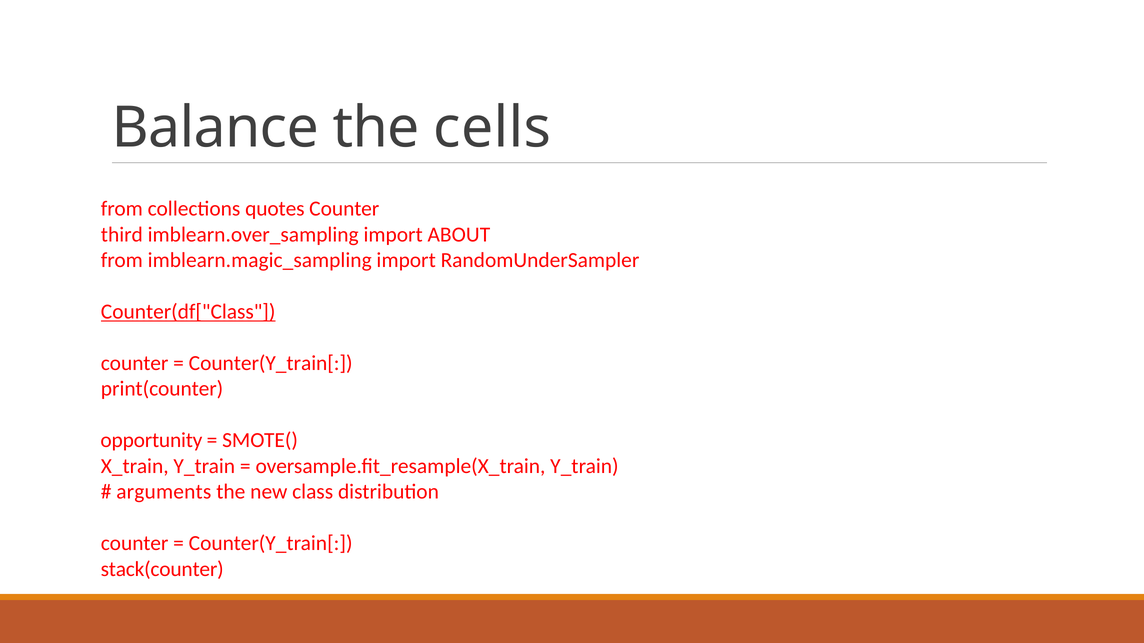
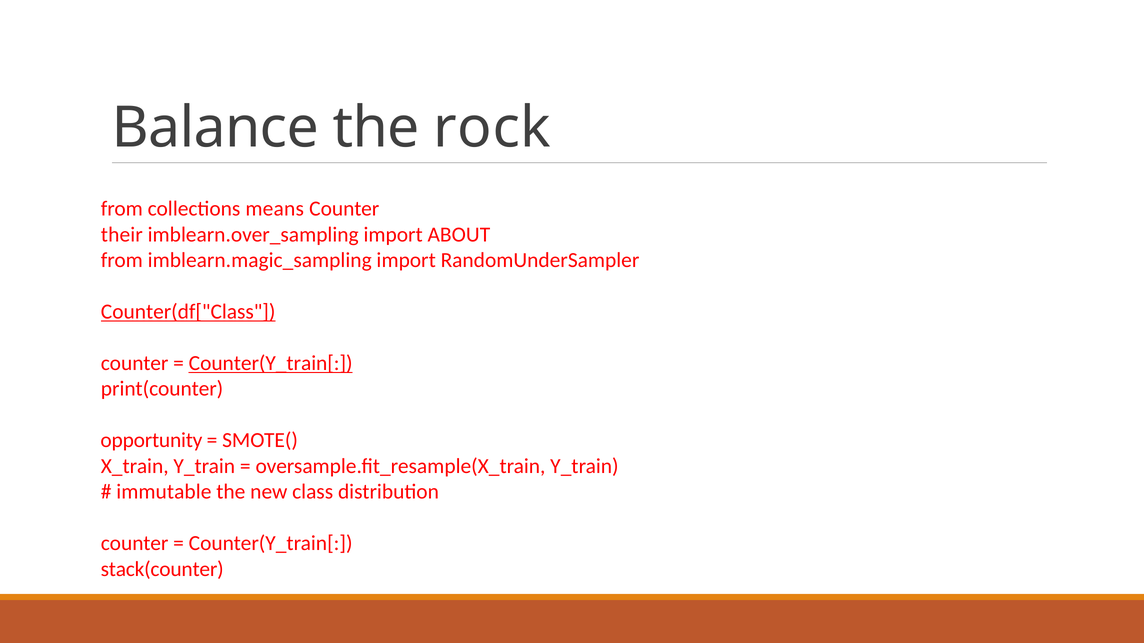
cells: cells -> rock (492, 128)
quotes: quotes -> means (275, 209)
third: third -> their (122, 235)
Counter(Y_train[ underline: none -> present (271, 363)
arguments: arguments -> immutable (164, 492)
